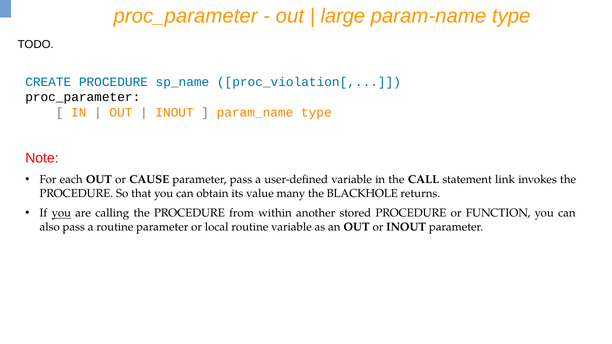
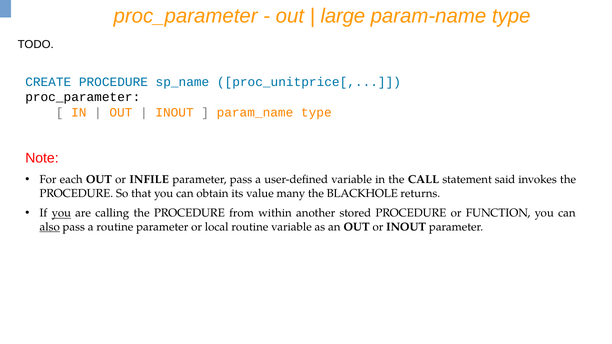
proc_violation[: proc_violation[ -> proc_unitprice[ (309, 82)
CAUSE: CAUSE -> INFILE (149, 180)
link: link -> said (505, 180)
also underline: none -> present (50, 227)
